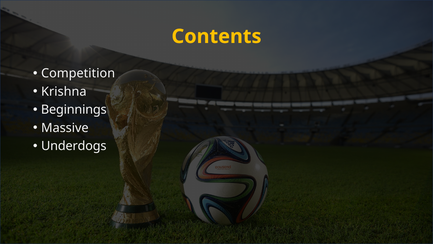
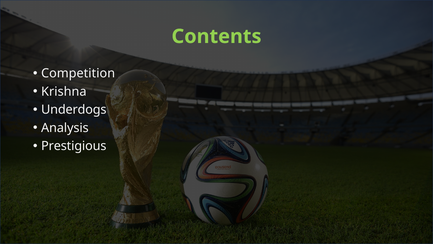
Contents colour: yellow -> light green (216, 36)
Beginnings: Beginnings -> Underdogs (74, 110)
Massive: Massive -> Analysis (65, 128)
Underdogs: Underdogs -> Prestigious (74, 146)
